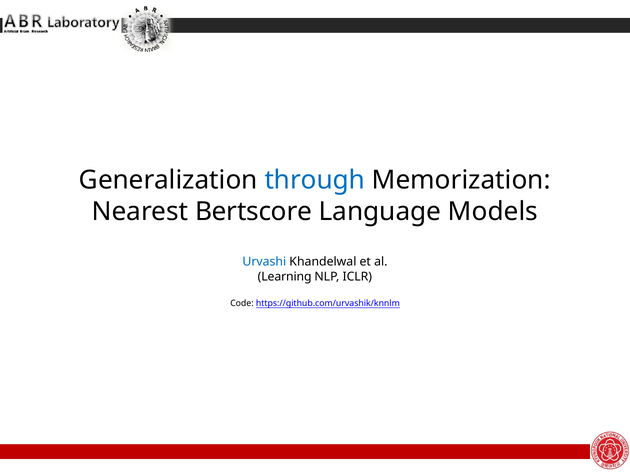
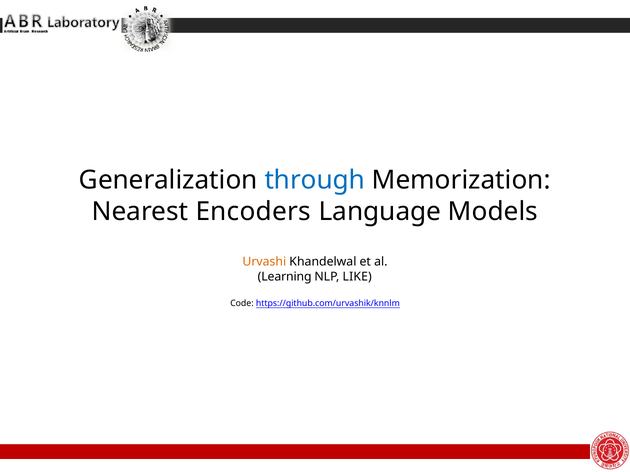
Bertscore: Bertscore -> Encoders (253, 212)
Urvashi colour: blue -> orange (264, 262)
ICLR: ICLR -> LIKE (357, 277)
